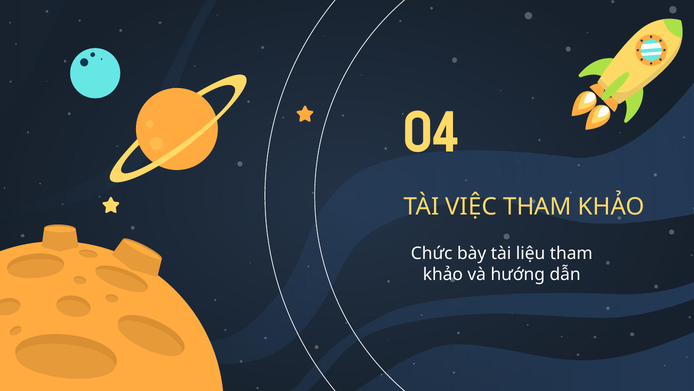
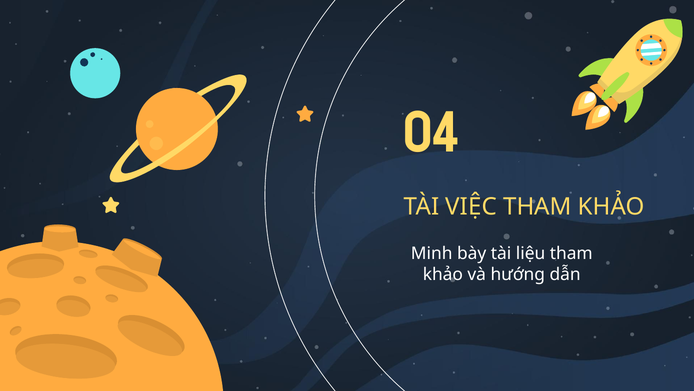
Chức: Chức -> Minh (432, 253)
